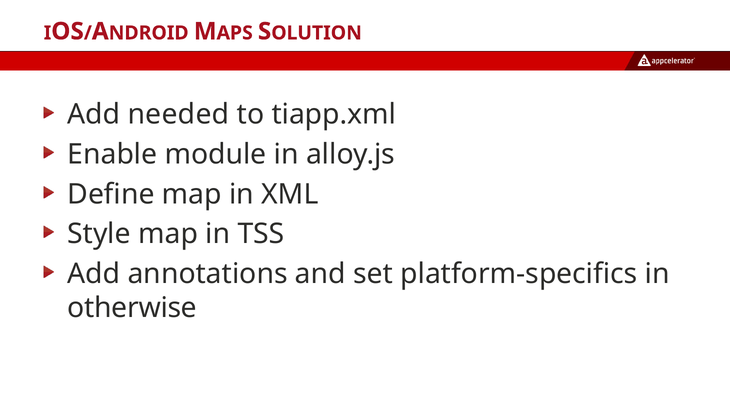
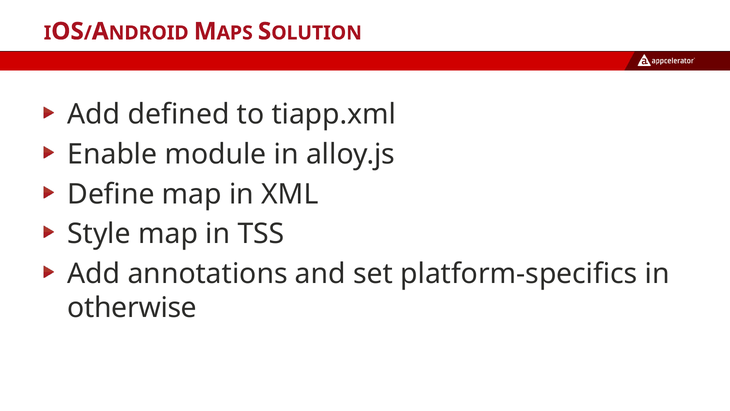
needed: needed -> defined (179, 114)
